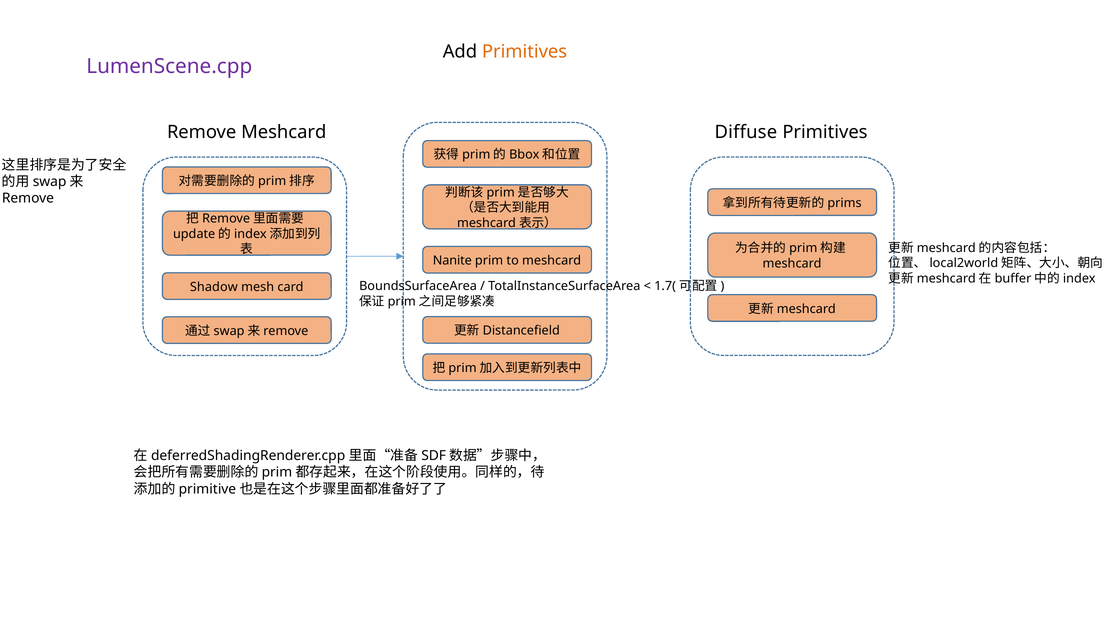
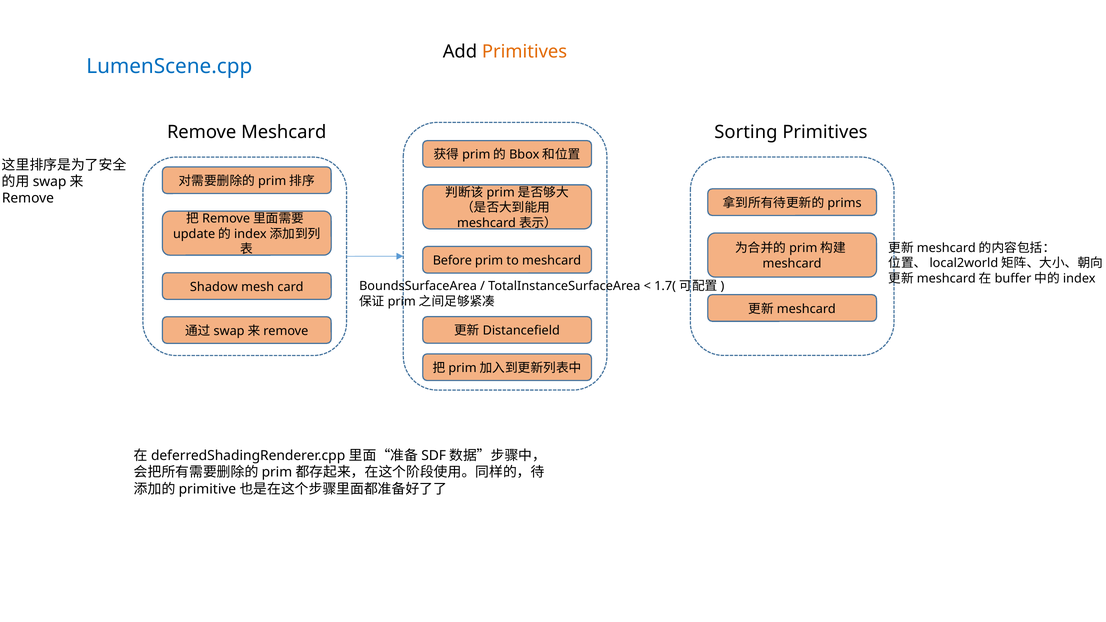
LumenScene.cpp colour: purple -> blue (169, 67)
Diffuse: Diffuse -> Sorting (746, 132)
Nanite: Nanite -> Before (452, 261)
